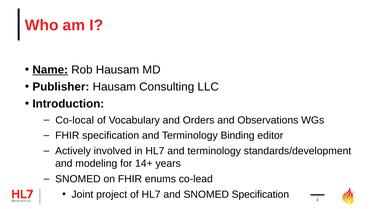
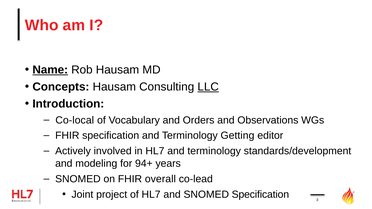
Publisher: Publisher -> Concepts (61, 87)
LLC underline: none -> present (208, 87)
Binding: Binding -> Getting (237, 136)
14+: 14+ -> 94+ (144, 164)
enums: enums -> overall (160, 179)
